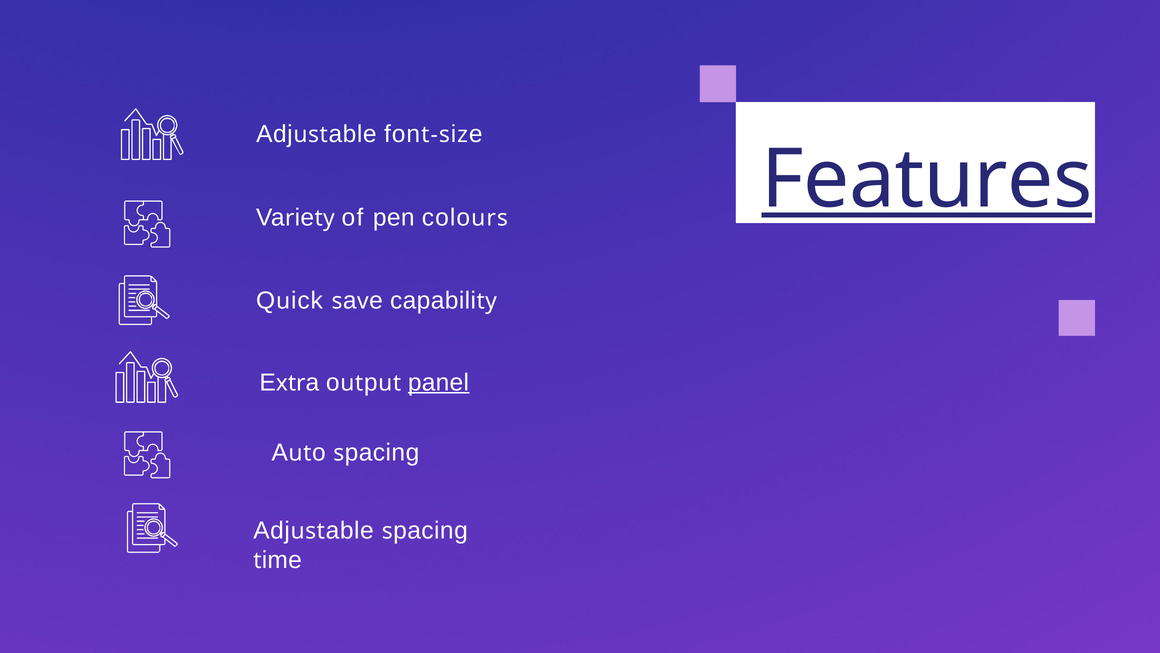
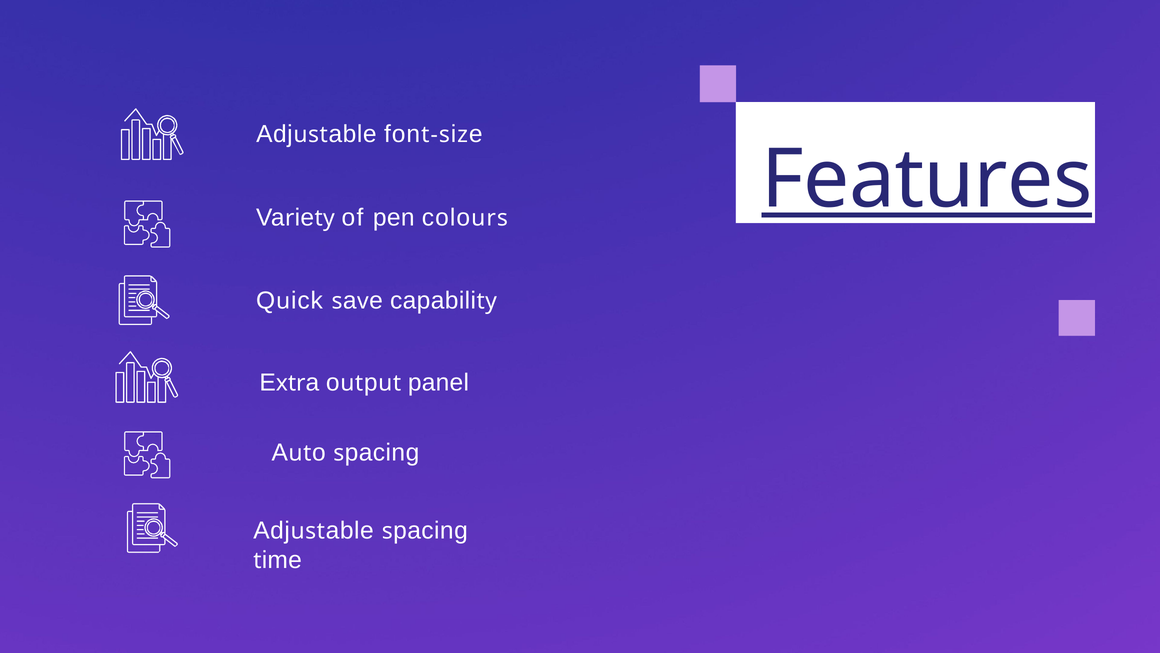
panel underline: present -> none (438, 382)
